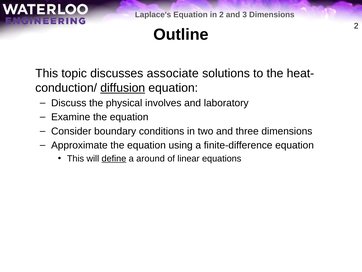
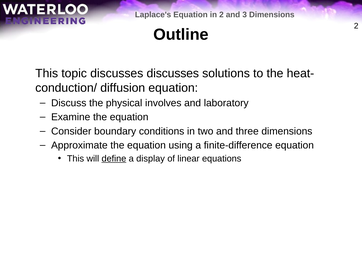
discusses associate: associate -> discusses (173, 73)
diffusion underline: present -> none (123, 88)
around: around -> display (151, 158)
